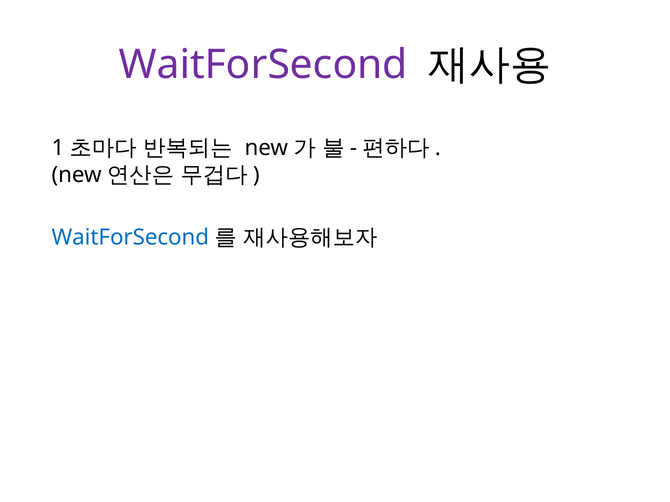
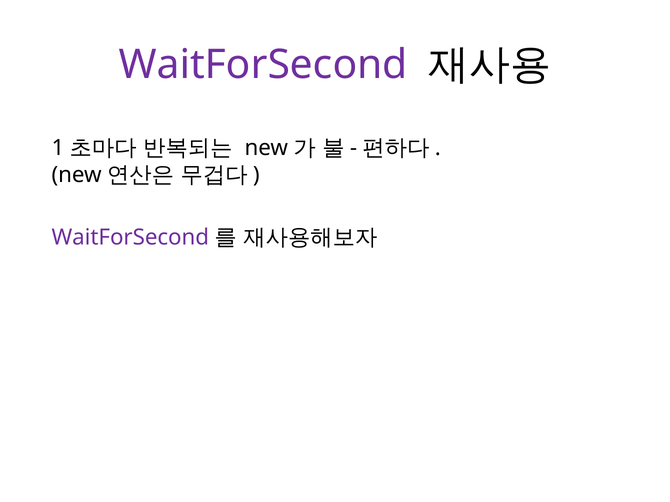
WaitForSecond colour: blue -> purple (130, 238)
